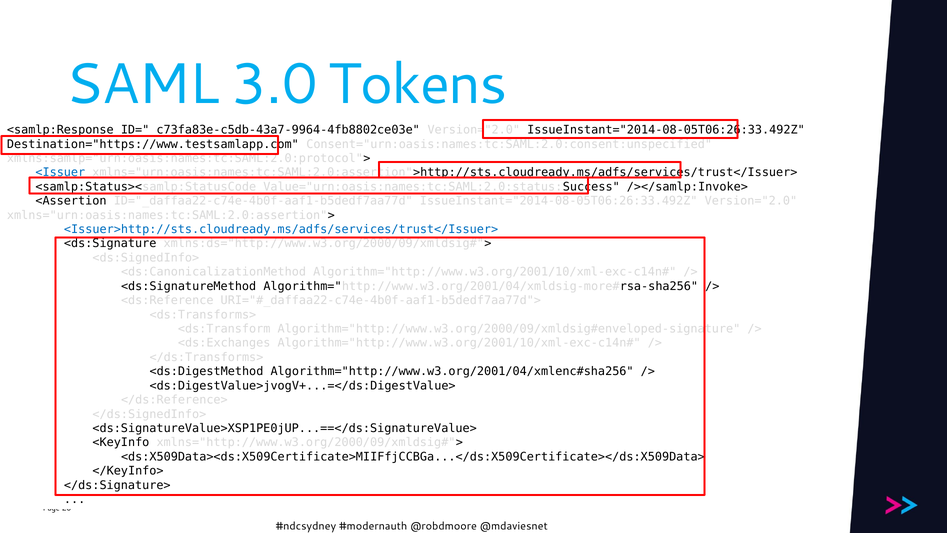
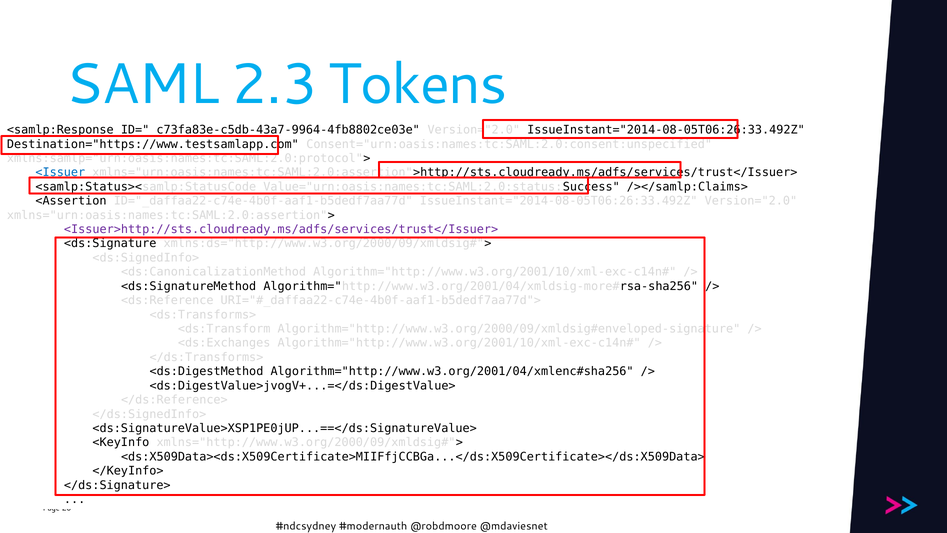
3.0: 3.0 -> 2.3 (274, 84)
/></samlp:Invoke>: /></samlp:Invoke> -> /></samlp:Claims> (687, 187)
<Issuer>http://sts.cloudready.ms/adfs/services/trust</Issuer> colour: blue -> purple (281, 229)
